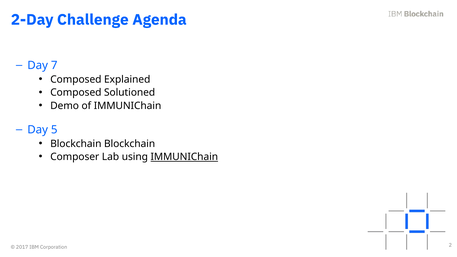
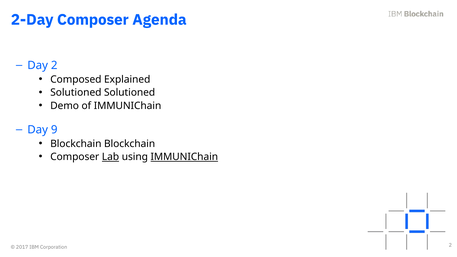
2-Day Challenge: Challenge -> Composer (93, 20)
Day 7: 7 -> 2 (54, 65)
Composed: Composed -> Solutioned (76, 93)
5: 5 -> 9 (54, 130)
Lab underline: none -> present (111, 157)
